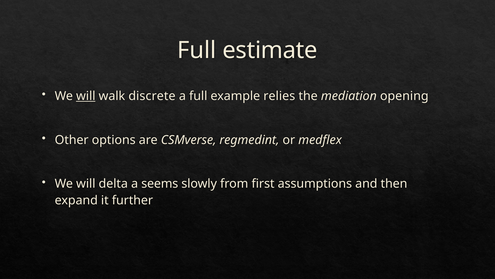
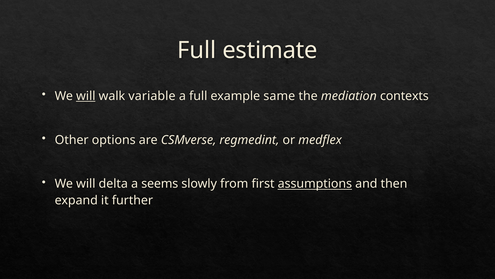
discrete: discrete -> variable (152, 96)
relies: relies -> same (279, 96)
opening: opening -> contexts (404, 96)
assumptions underline: none -> present (315, 184)
